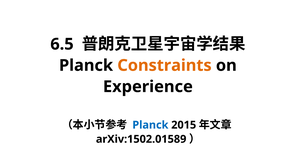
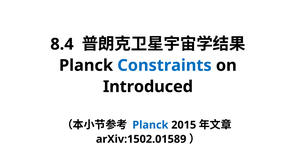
6.5: 6.5 -> 8.4 (62, 44)
Constraints colour: orange -> blue (164, 65)
Experience: Experience -> Introduced (148, 87)
